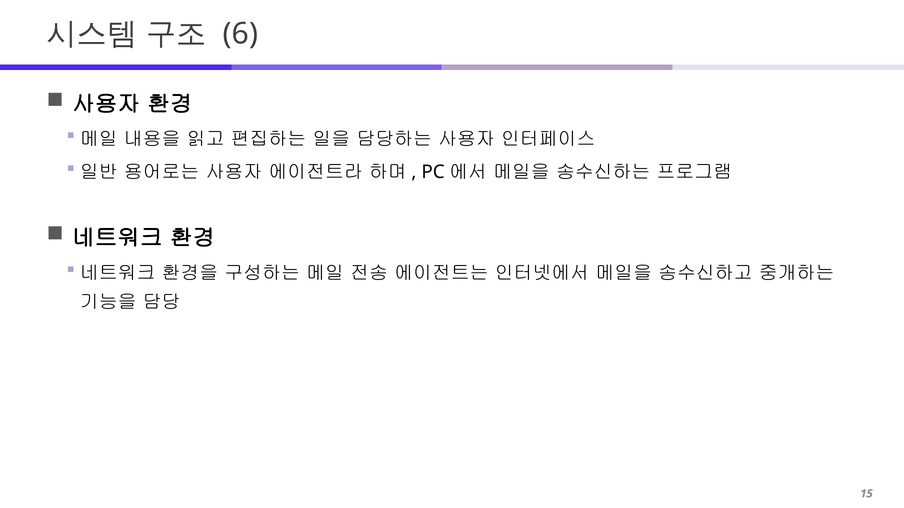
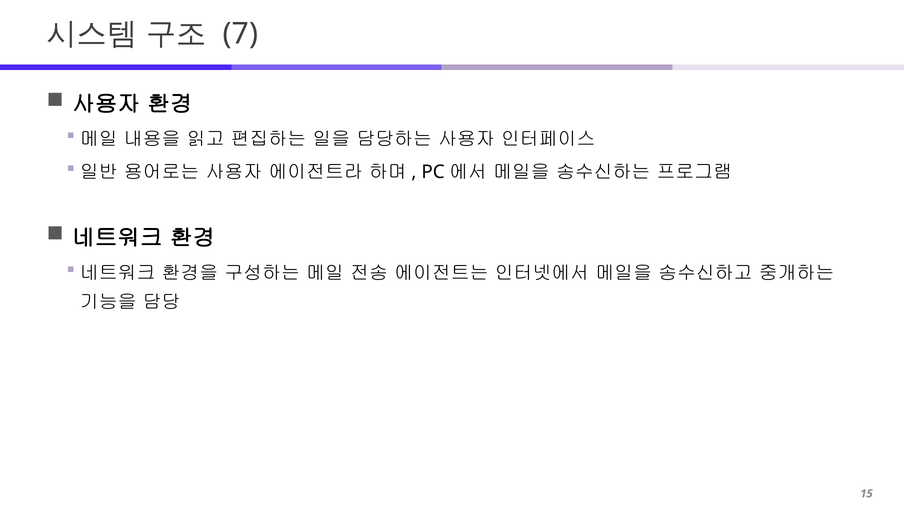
6: 6 -> 7 (241, 34)
